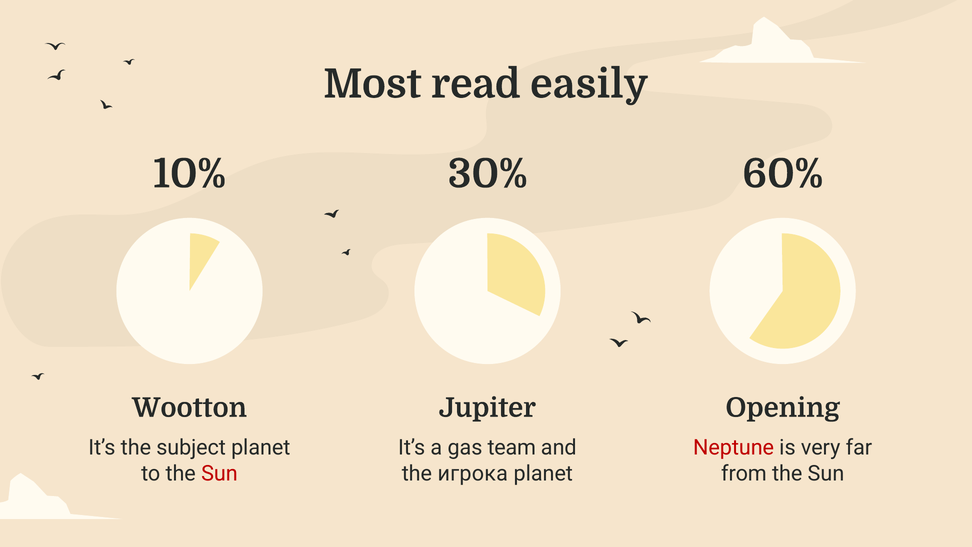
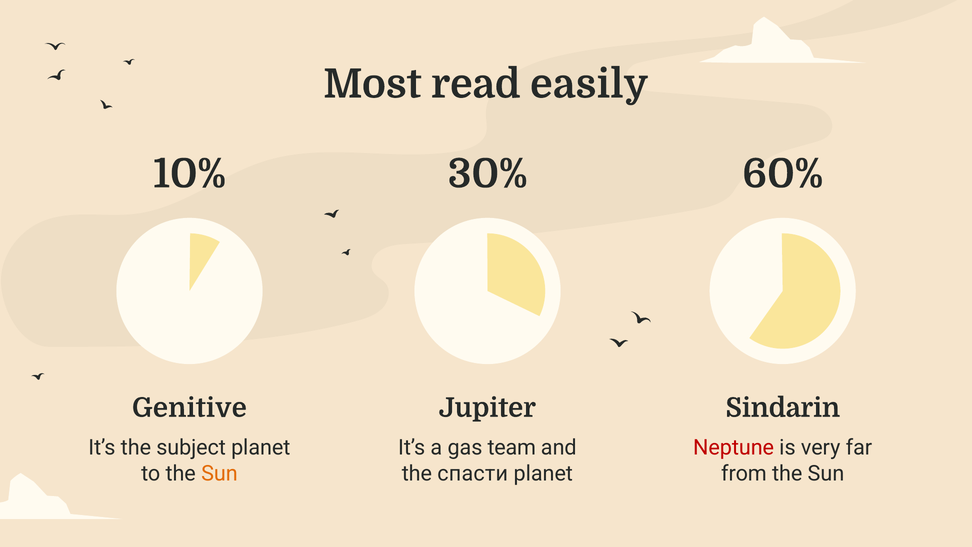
Wootton: Wootton -> Genitive (189, 408)
Opening: Opening -> Sindarin (783, 408)
Sun colour: red -> orange (219, 473)
игрока: игрока -> спасти (473, 473)
